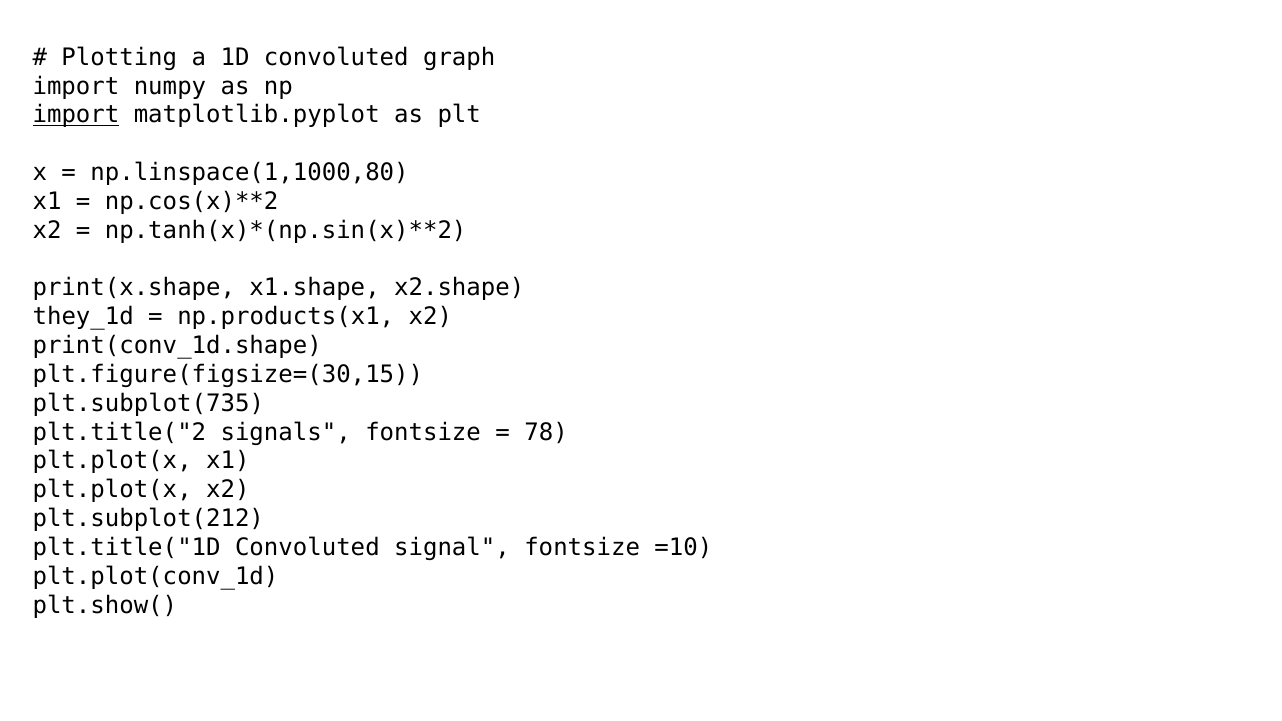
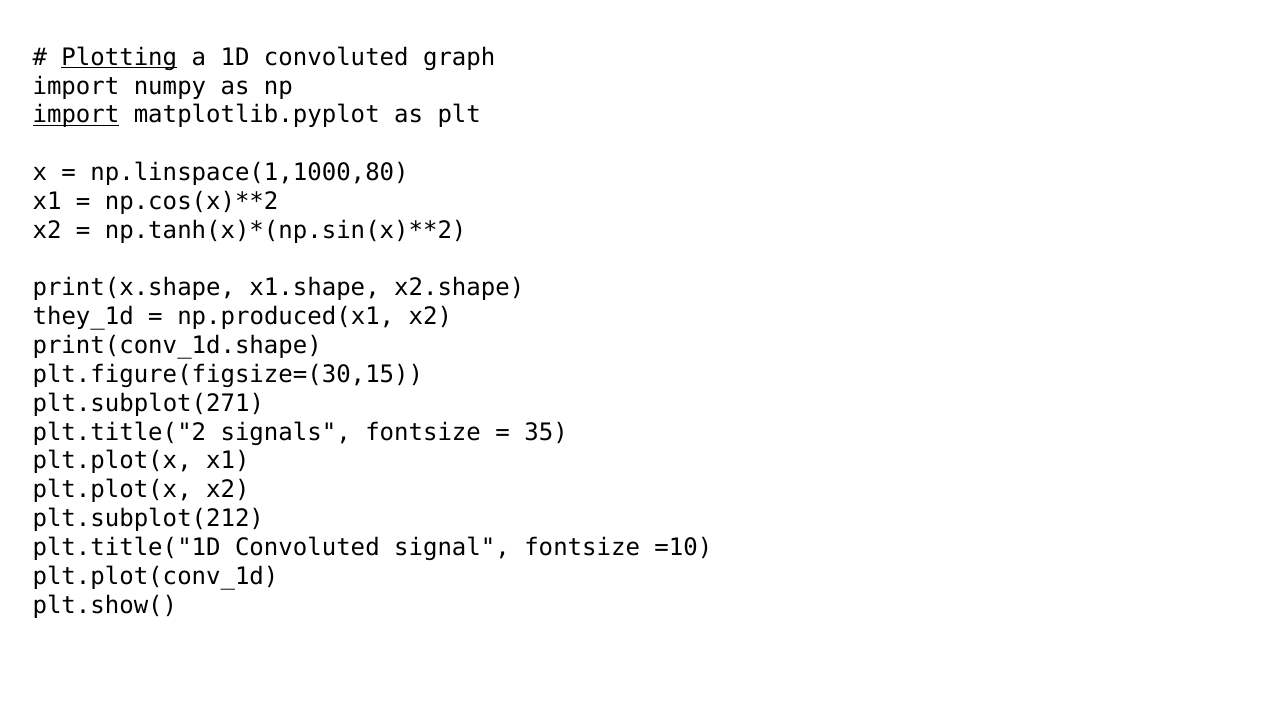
Plotting underline: none -> present (119, 57)
np.products(x1: np.products(x1 -> np.produced(x1 (286, 317)
plt.subplot(735: plt.subplot(735 -> plt.subplot(271 (148, 403)
78: 78 -> 35 (546, 432)
